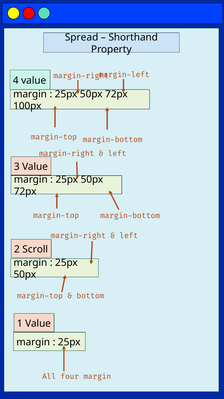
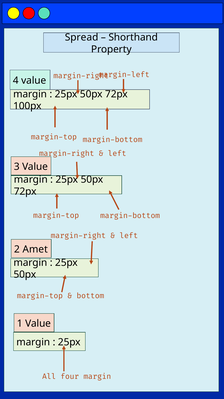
Scroll: Scroll -> Amet (35, 249)
